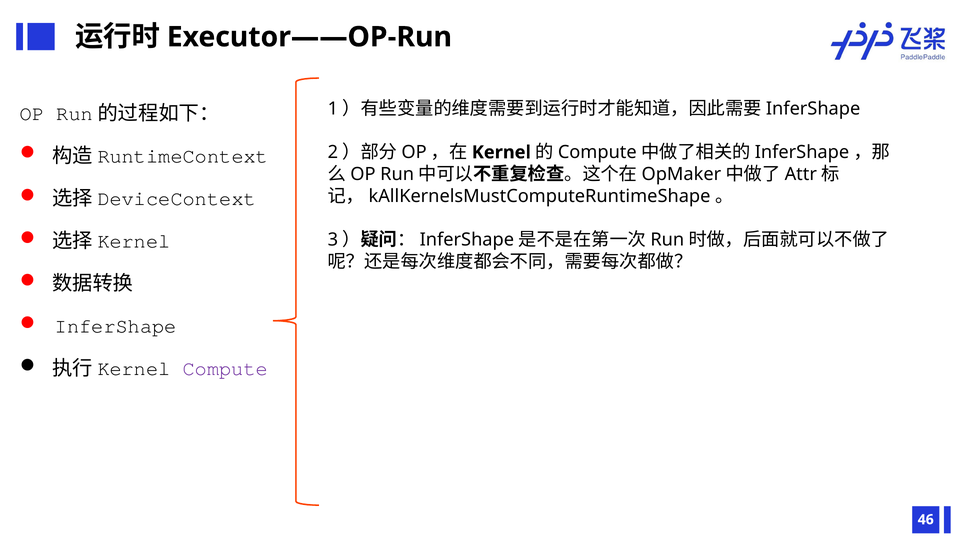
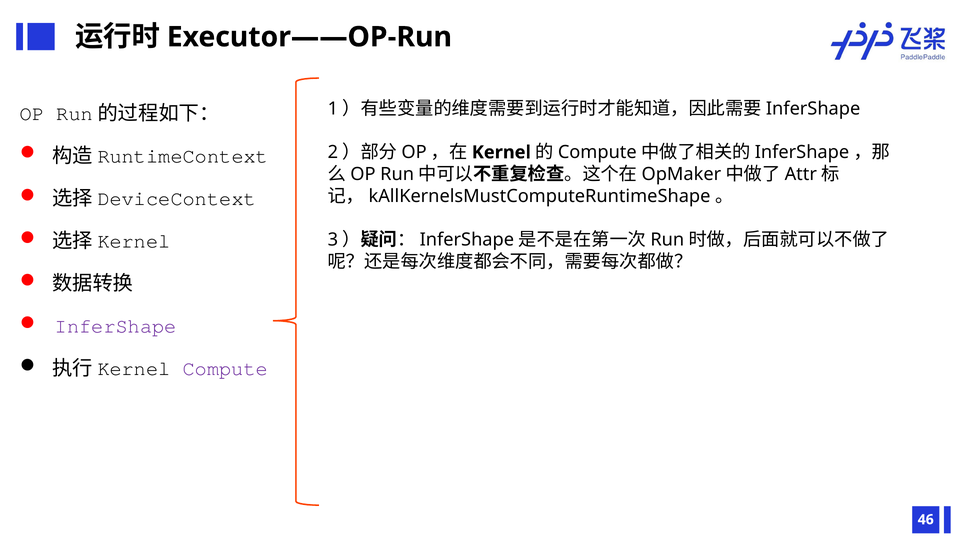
InferShape colour: black -> purple (116, 326)
